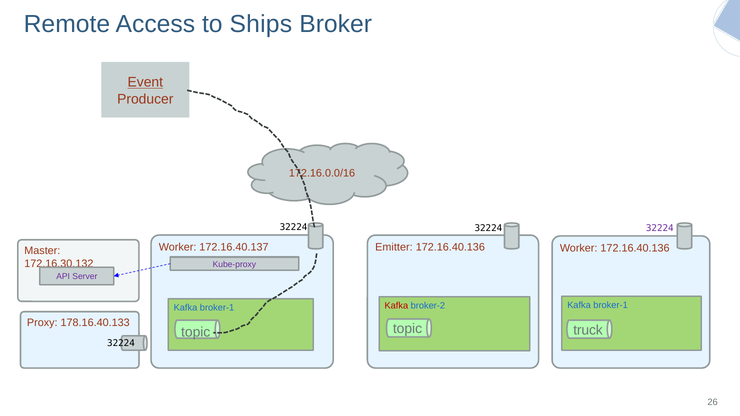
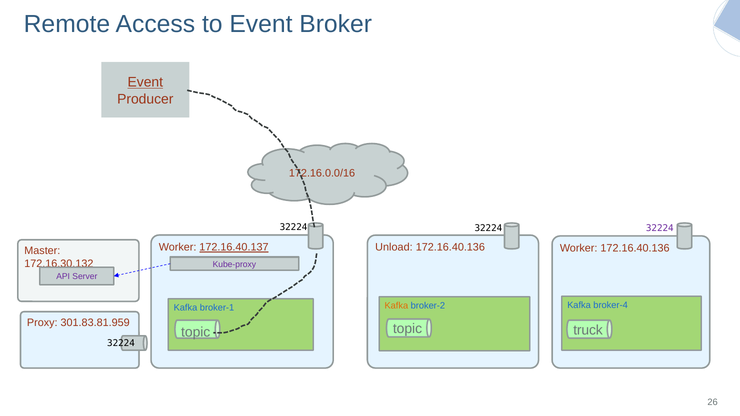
to Ships: Ships -> Event (261, 24)
172.16.40.137 underline: none -> present (234, 247)
Emitter: Emitter -> Unload (394, 248)
Kafka colour: red -> orange (396, 306)
broker-2 Kafka broker-1: broker-1 -> broker-4 (611, 305)
178.16.40.133: 178.16.40.133 -> 301.83.81.959 (95, 323)
